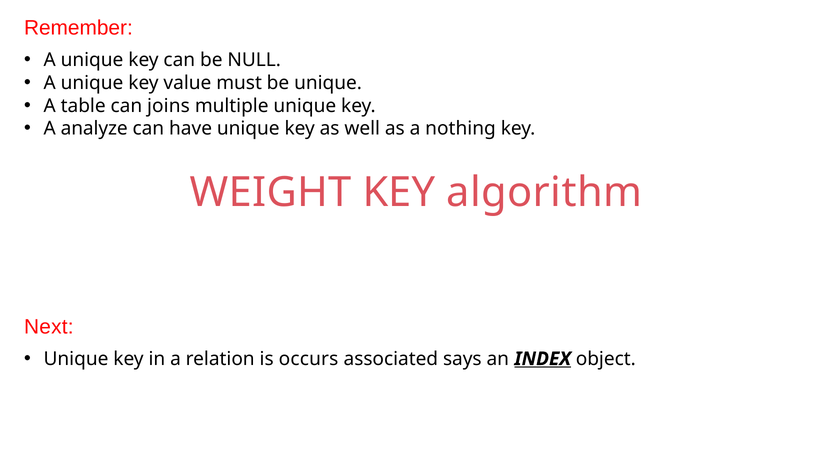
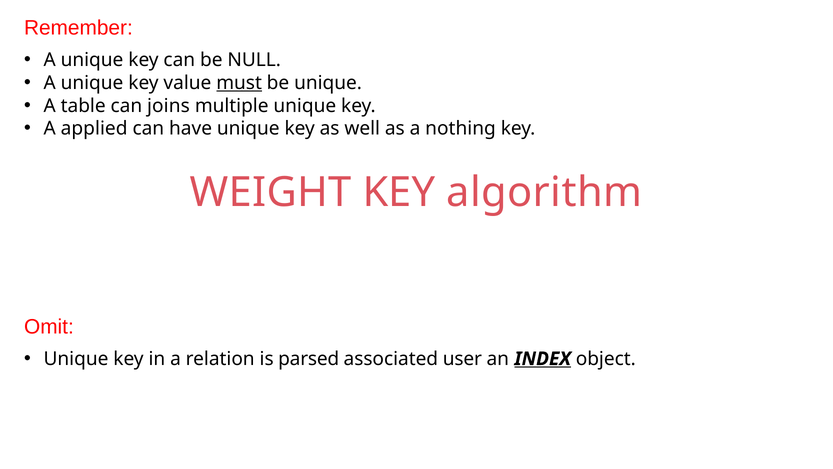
must underline: none -> present (239, 83)
analyze: analyze -> applied (94, 129)
Next: Next -> Omit (49, 326)
occurs: occurs -> parsed (309, 359)
says: says -> user (462, 359)
